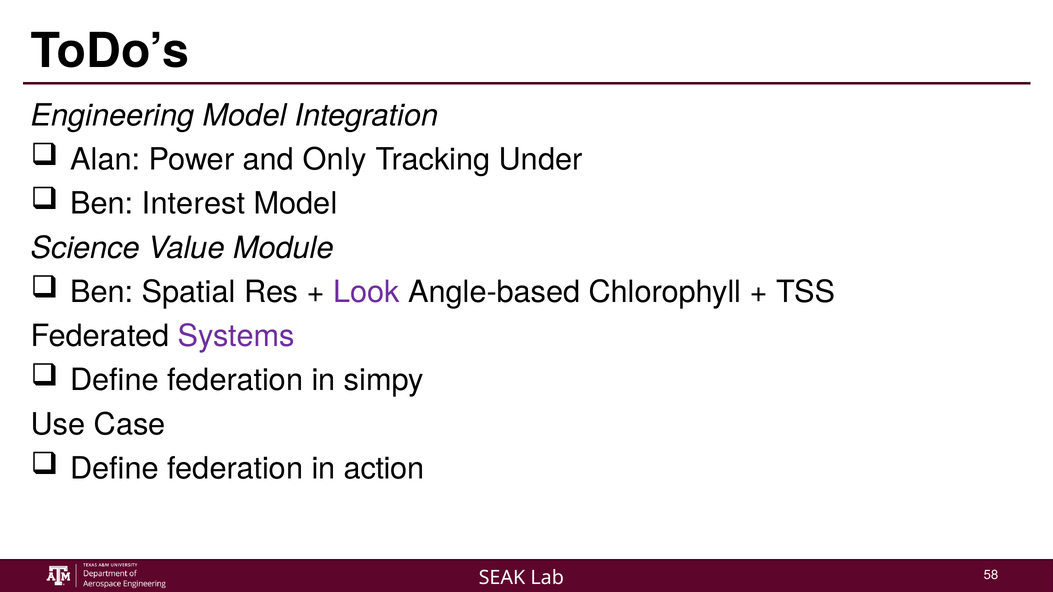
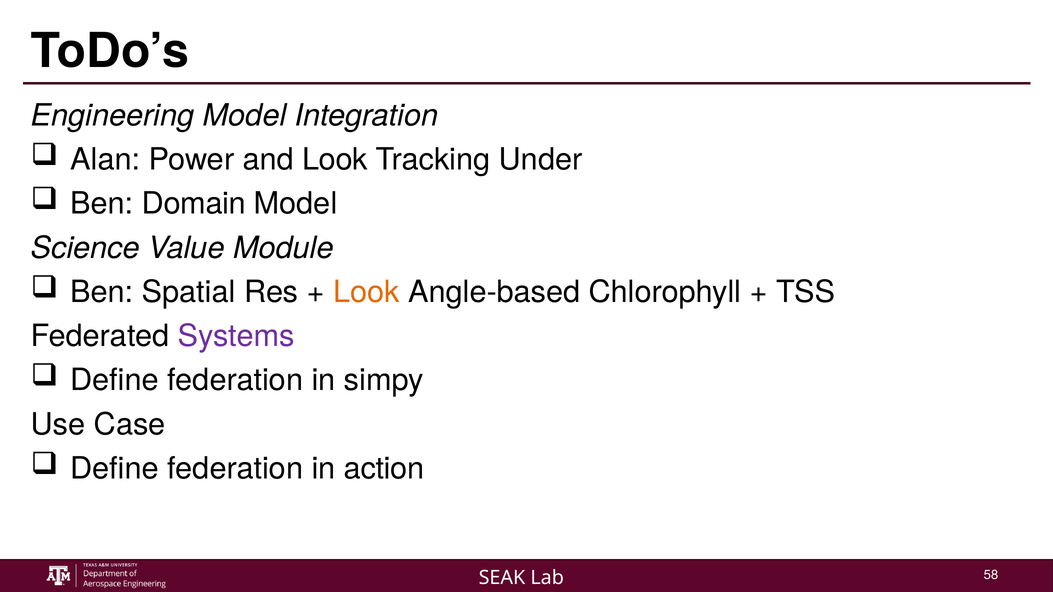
and Only: Only -> Look (335, 160)
Interest: Interest -> Domain (194, 204)
Look colour: purple -> orange (366, 292)
